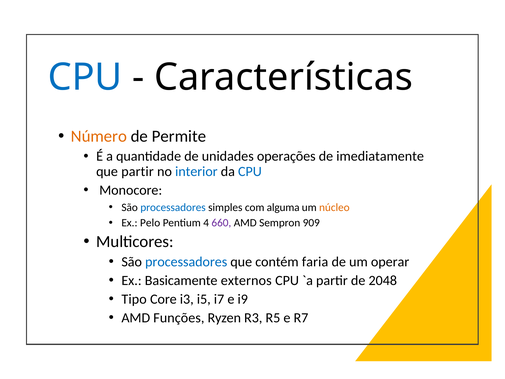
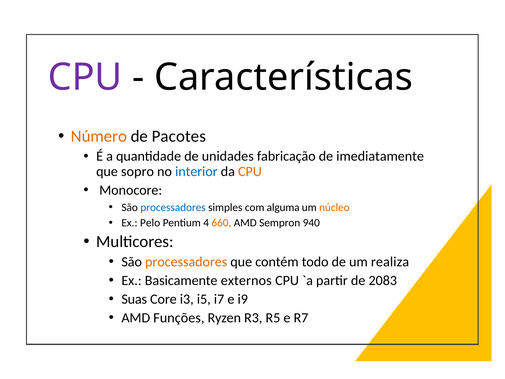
CPU colour: blue -> purple (85, 77)
Permite: Permite -> Pacotes (179, 136)
operações: operações -> fabricação (286, 156)
que partir: partir -> sopro (138, 171)
CPU colour: blue -> orange (250, 171)
660 colour: purple -> orange (221, 223)
909: 909 -> 940 (311, 223)
processadores colour: blue -> orange (186, 262)
faria: faria -> todo (315, 262)
operar: operar -> realiza (390, 262)
2048: 2048 -> 2083 (383, 280)
Tipo: Tipo -> Suas (134, 299)
